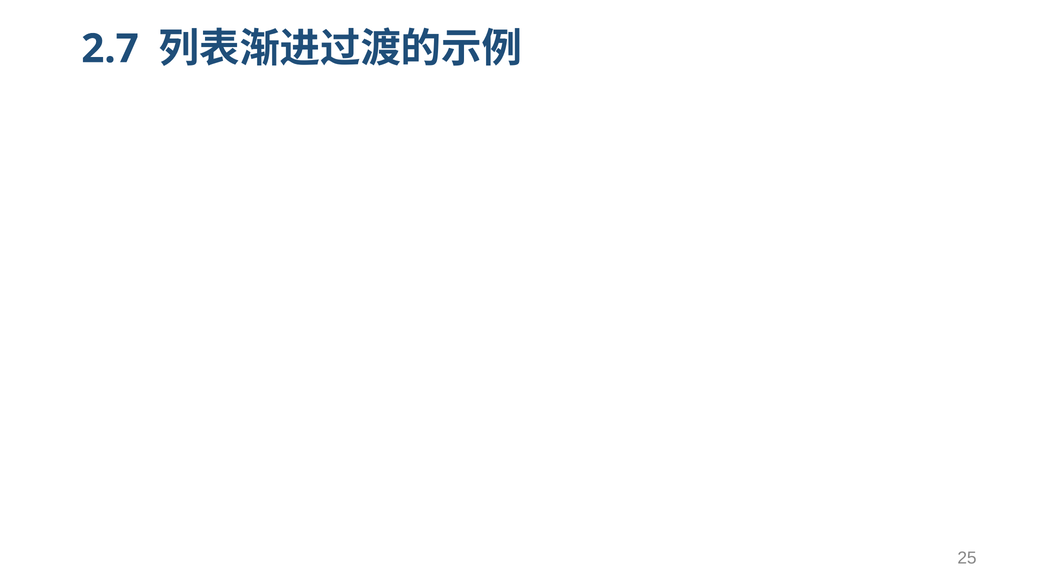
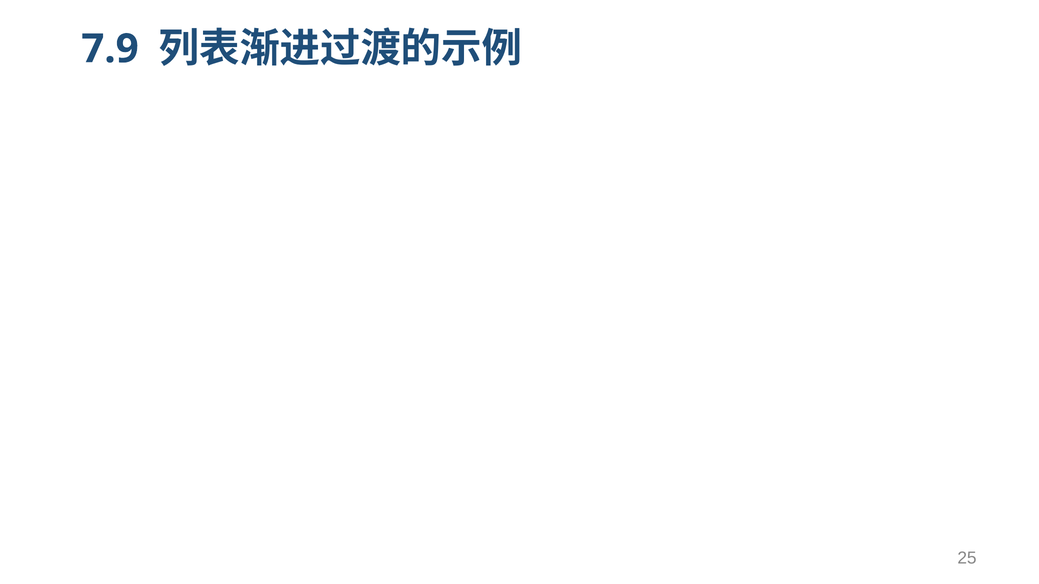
2.7: 2.7 -> 7.9 (110, 49)
